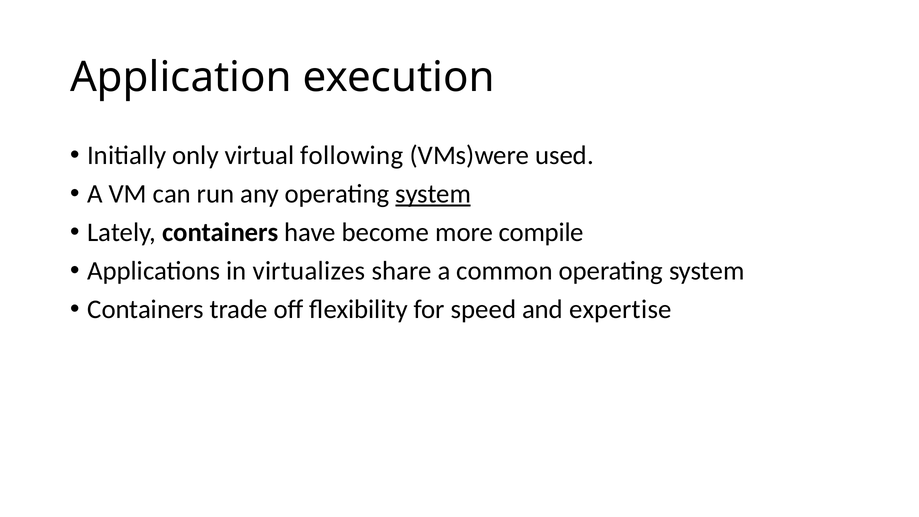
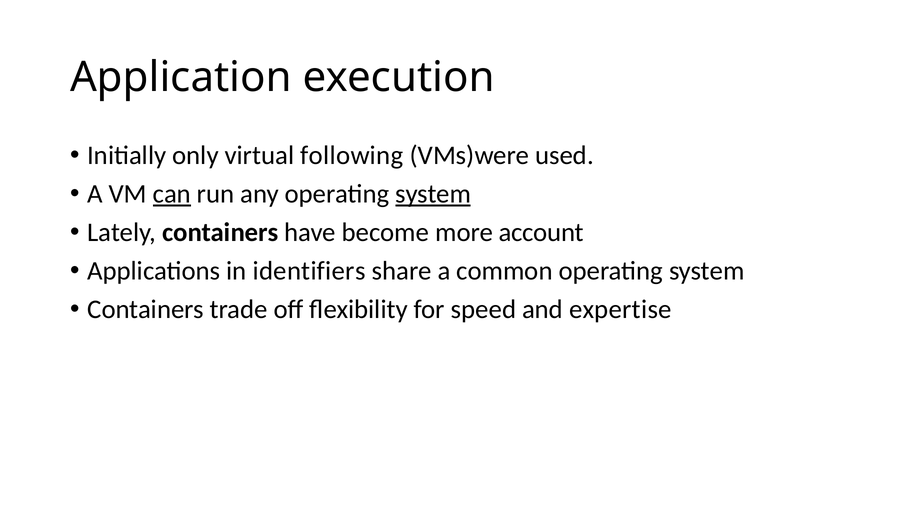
can underline: none -> present (172, 194)
compile: compile -> account (541, 232)
virtualizes: virtualizes -> identifiers (309, 271)
